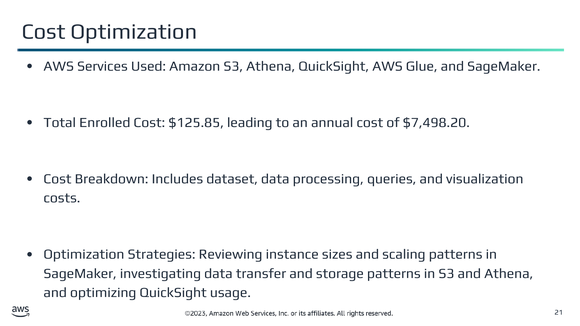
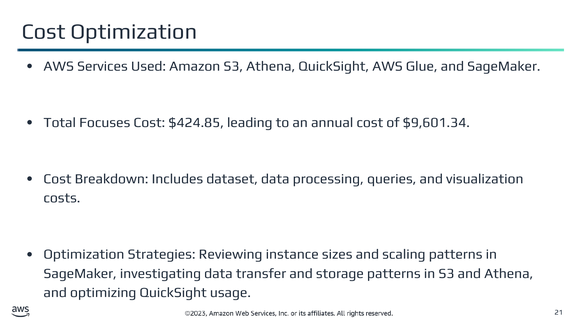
Enrolled: Enrolled -> Focuses (105, 123)
$125.85: $125.85 -> $424.85 (196, 123)
$7,498.20: $7,498.20 -> $9,601.34 (436, 123)
